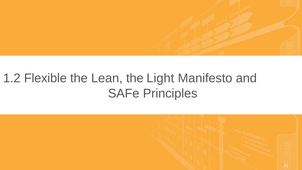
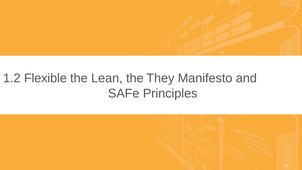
Light: Light -> They (160, 78)
